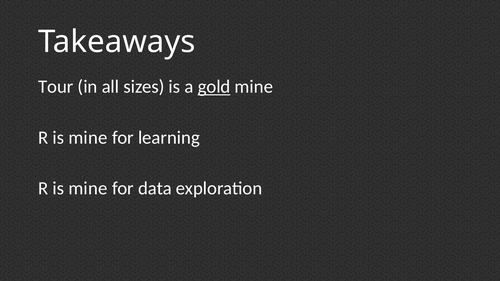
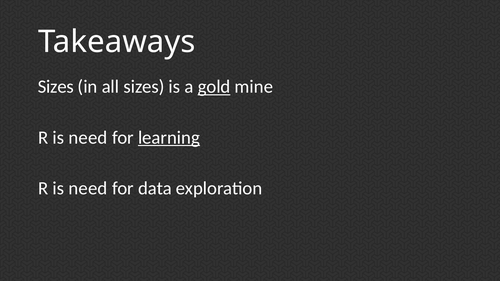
Tour: Tour -> Sizes (56, 87)
mine: mine -> need (88, 138)
learning underline: none -> present (169, 138)
mine: mine -> need (88, 189)
